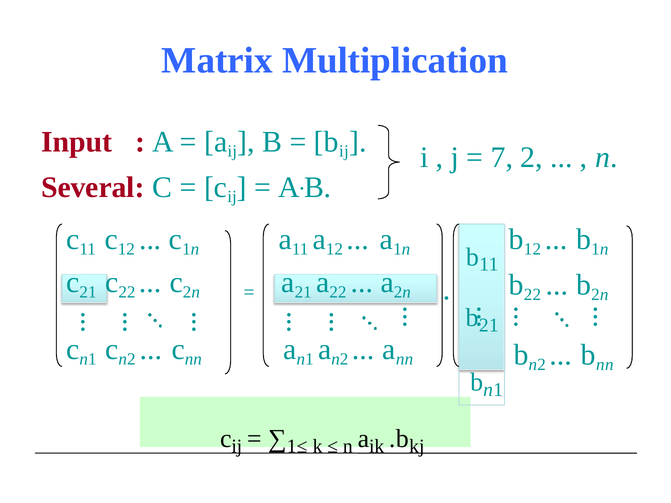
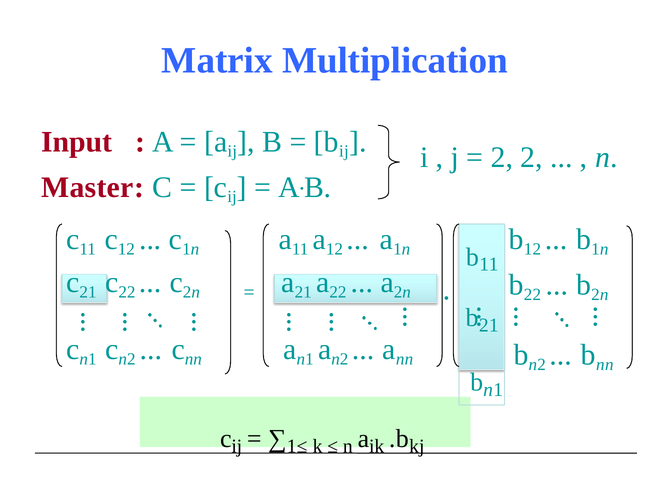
7: 7 -> 2 (502, 157)
Several: Several -> Master (93, 187)
